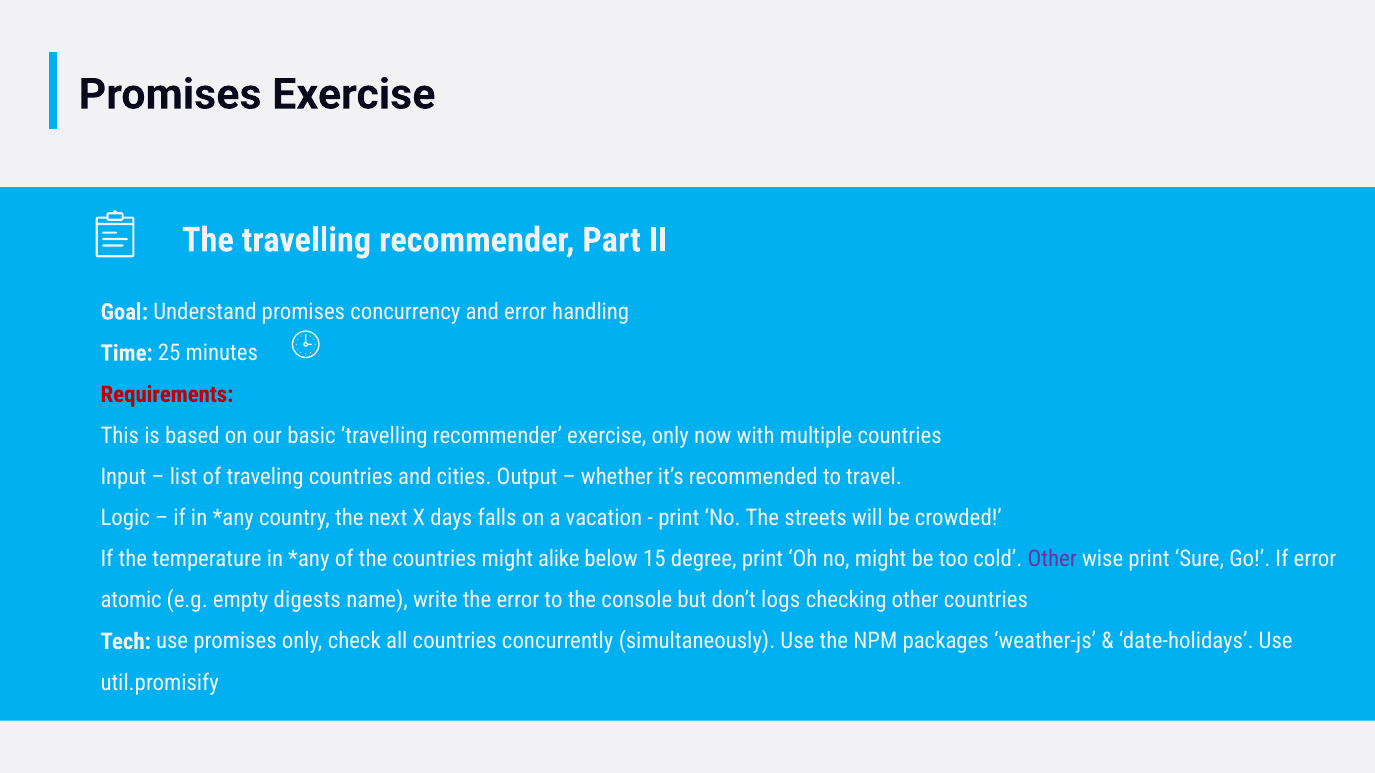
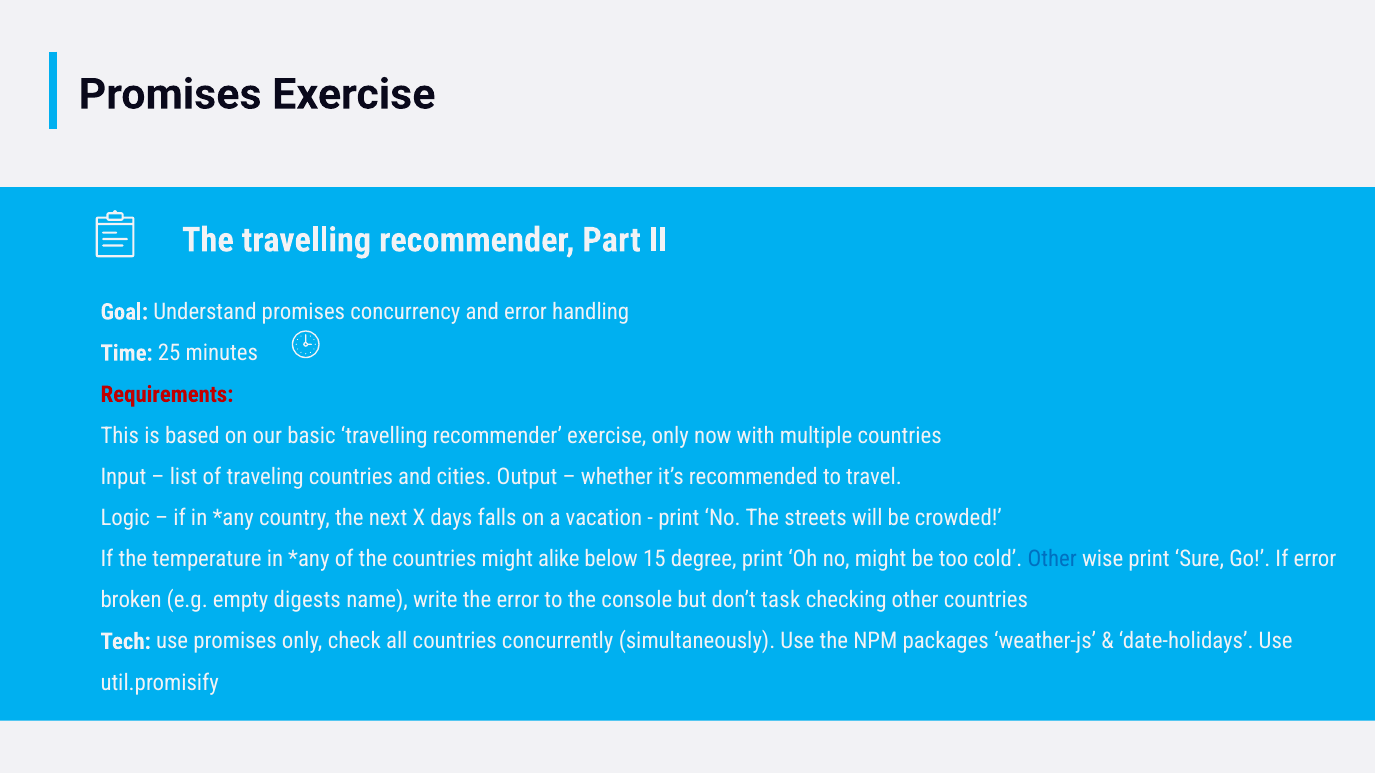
Other colour: purple -> blue (1052, 559)
atomic: atomic -> broken (131, 601)
logs: logs -> task (781, 601)
